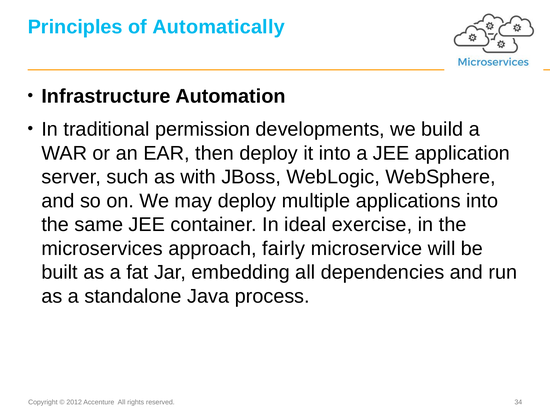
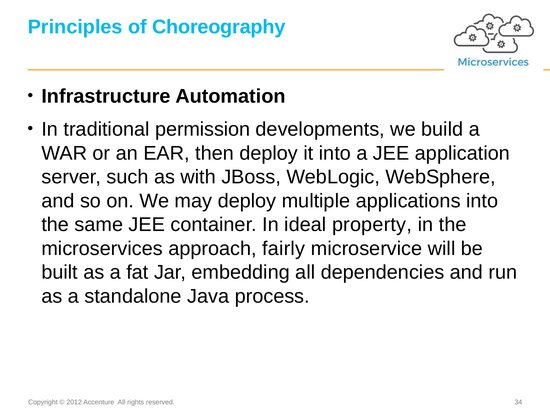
Automatically: Automatically -> Choreography (219, 27)
exercise: exercise -> property (372, 225)
